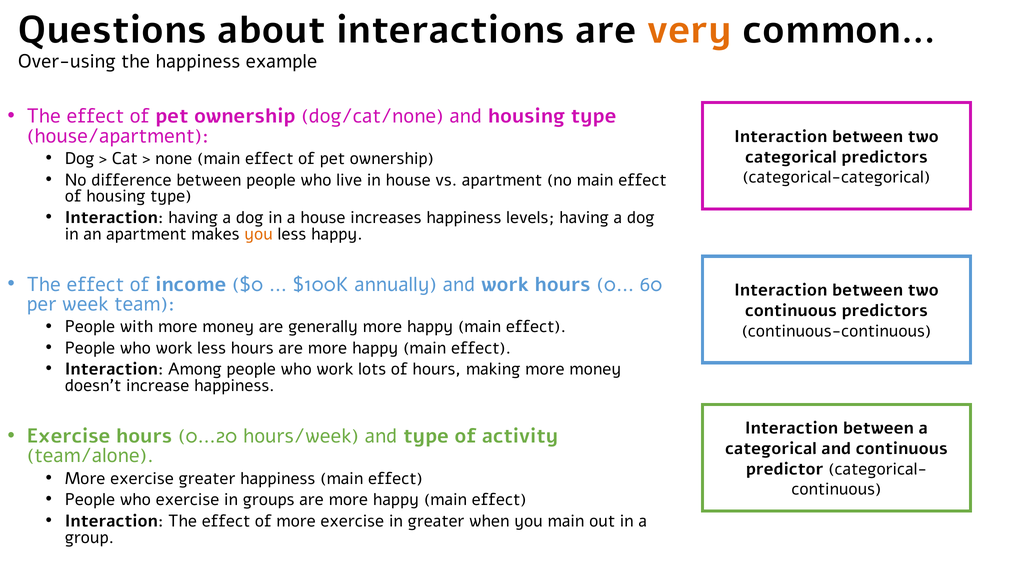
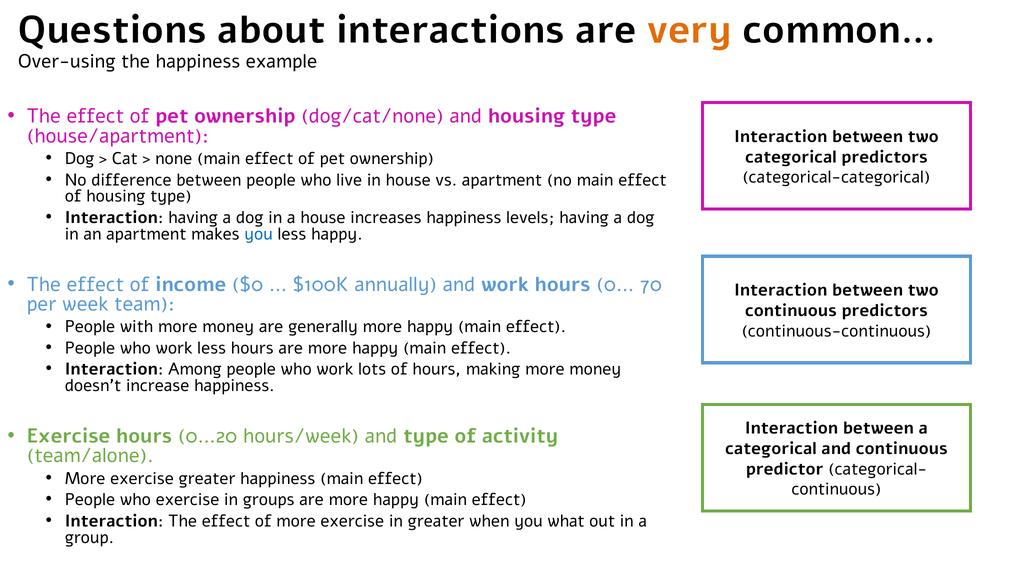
you colour: orange -> blue (259, 234)
60: 60 -> 70 (651, 284)
you main: main -> what (566, 521)
